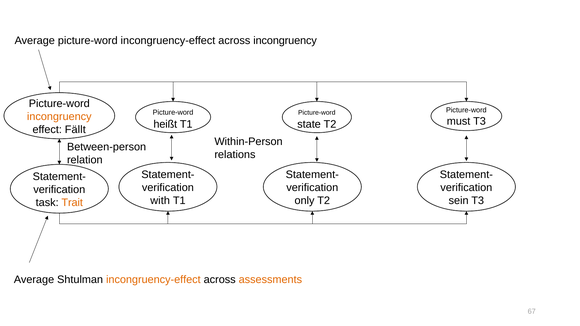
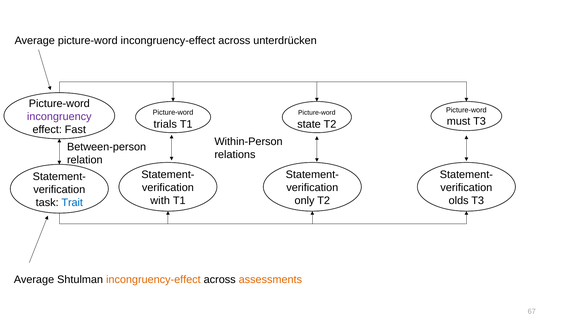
across incongruency: incongruency -> unterdrücken (285, 40)
incongruency colour: orange -> purple (59, 117)
heißt: heißt -> trials (165, 124)
Fällt: Fällt -> Fast (75, 130)
sein: sein -> olds (459, 201)
Trait colour: orange -> blue (72, 203)
